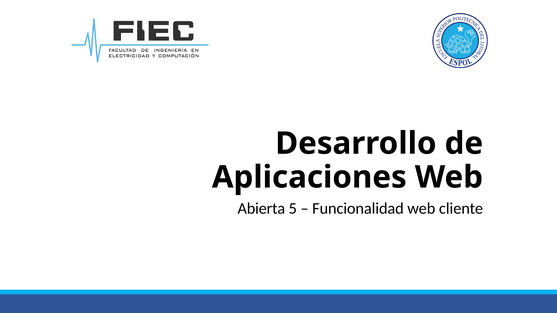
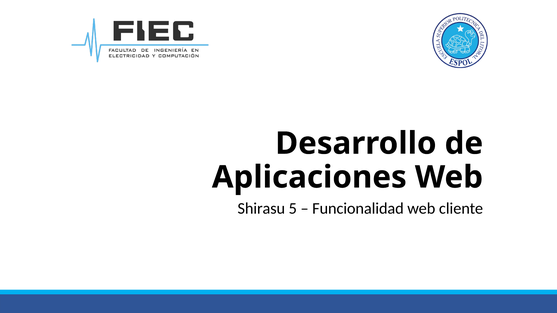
Abierta: Abierta -> Shirasu (261, 209)
